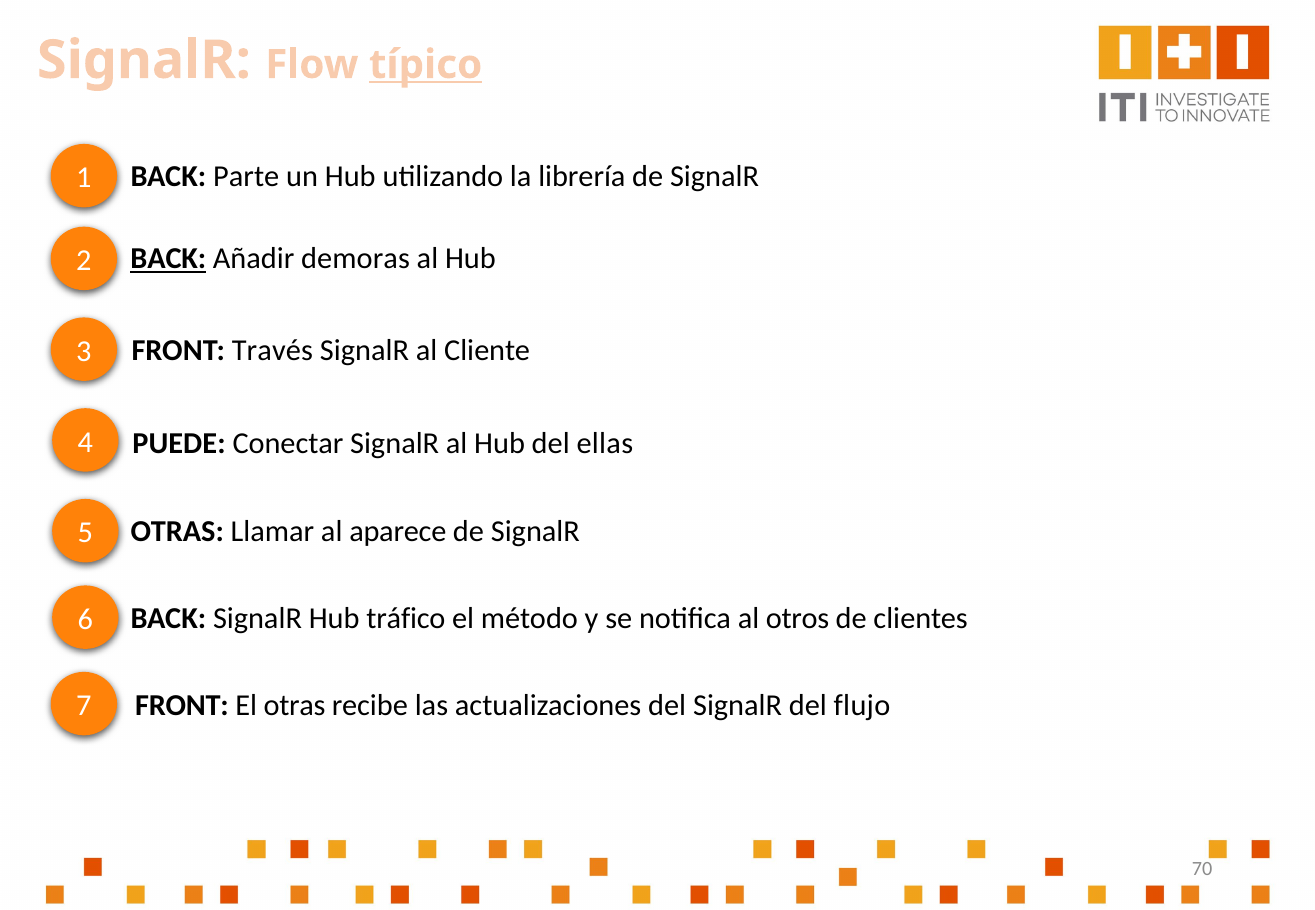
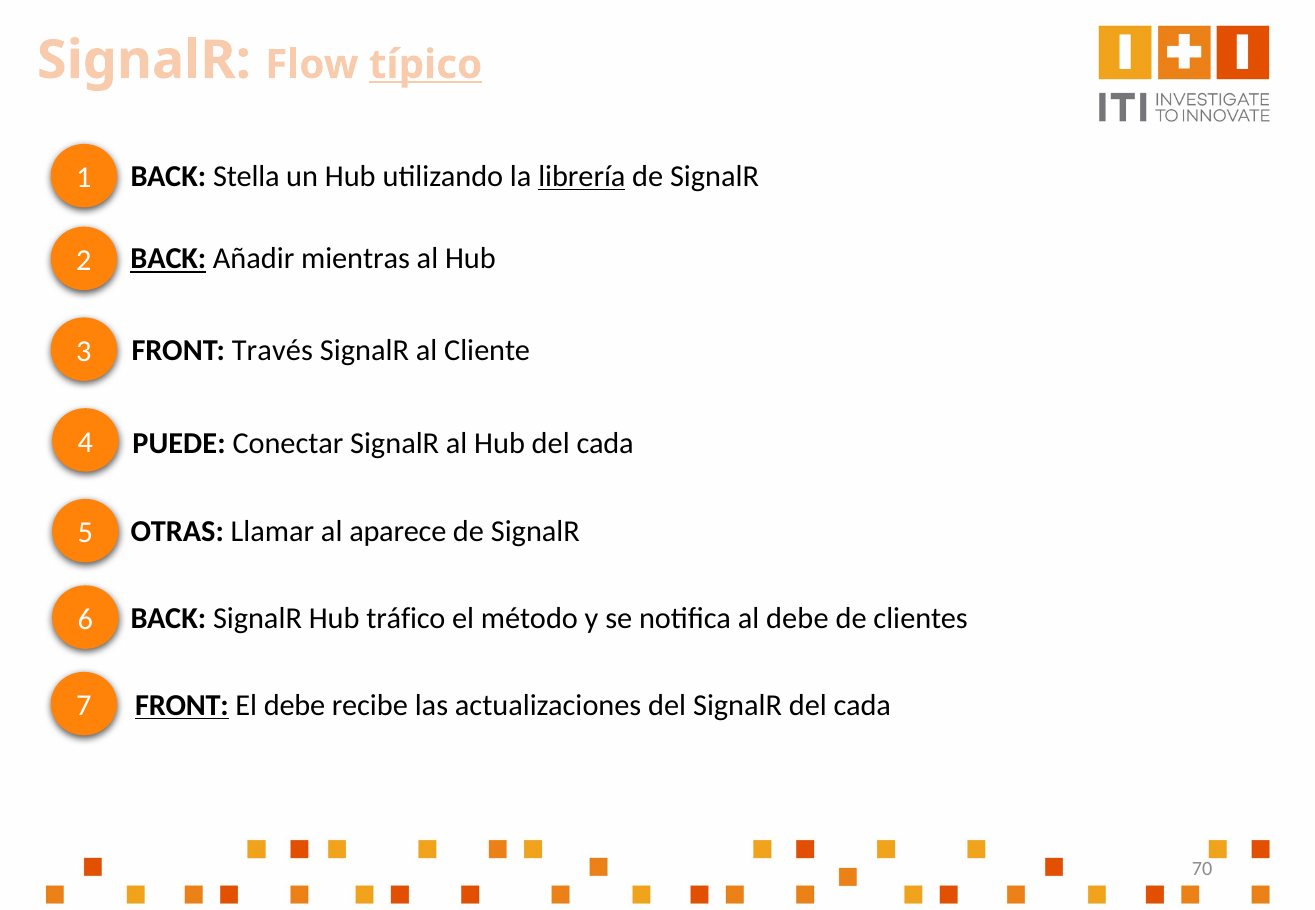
Parte: Parte -> Stella (246, 176)
librería underline: none -> present (582, 176)
demoras: demoras -> mientras (356, 259)
Hub del ellas: ellas -> cada (605, 444)
al otros: otros -> debe (797, 619)
FRONT underline: none -> present (182, 706)
El otras: otras -> debe (295, 706)
SignalR del flujo: flujo -> cada (862, 706)
